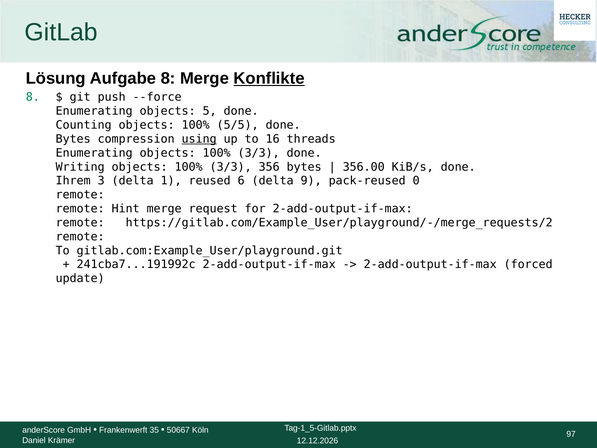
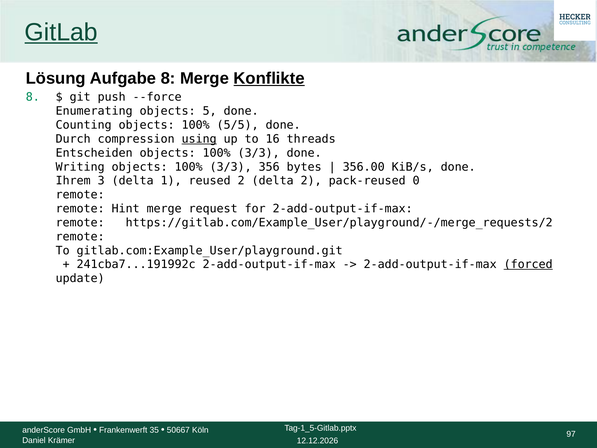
GitLab underline: none -> present (61, 32)
Bytes: Bytes -> Durch (73, 139)
Enumerating: Enumerating -> Entscheiden (94, 153)
reused 6: 6 -> 2 (241, 181)
delta 9: 9 -> 2 (311, 181)
forced underline: none -> present (528, 264)
